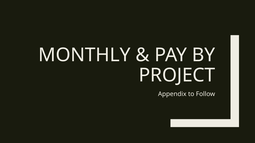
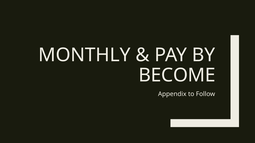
PROJECT: PROJECT -> BECOME (177, 76)
